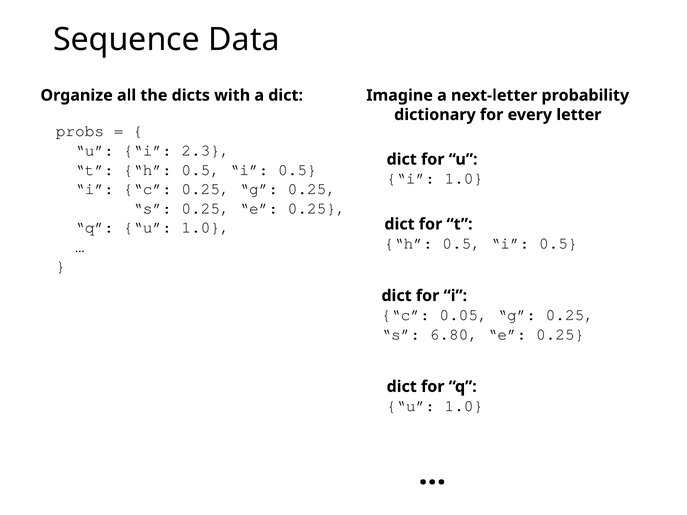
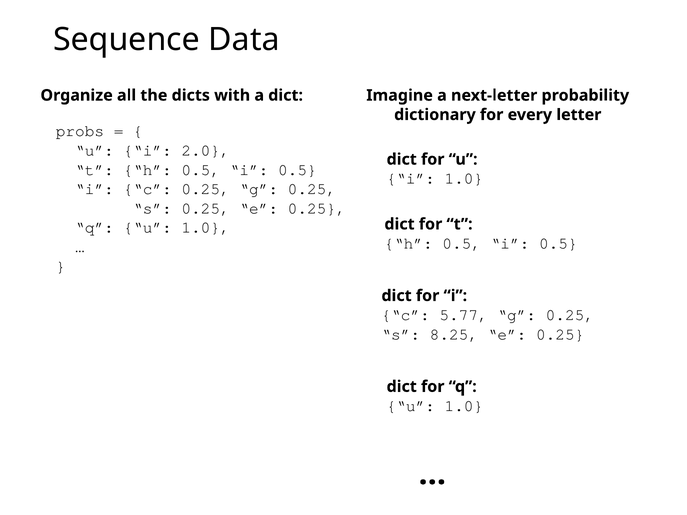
2.3: 2.3 -> 2.0 (206, 150)
0.05: 0.05 -> 5.77 (464, 315)
6.80: 6.80 -> 8.25 (454, 335)
